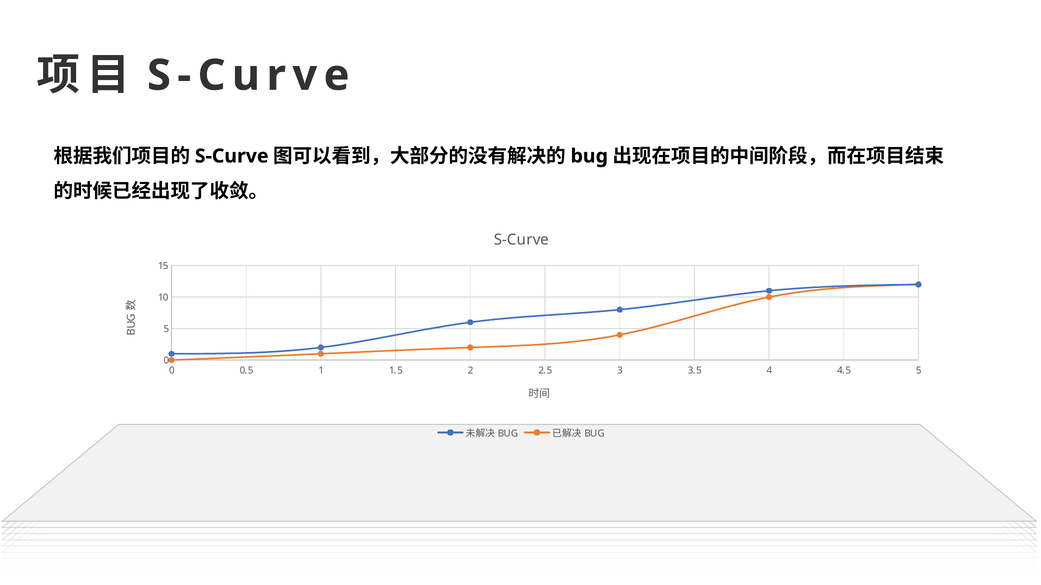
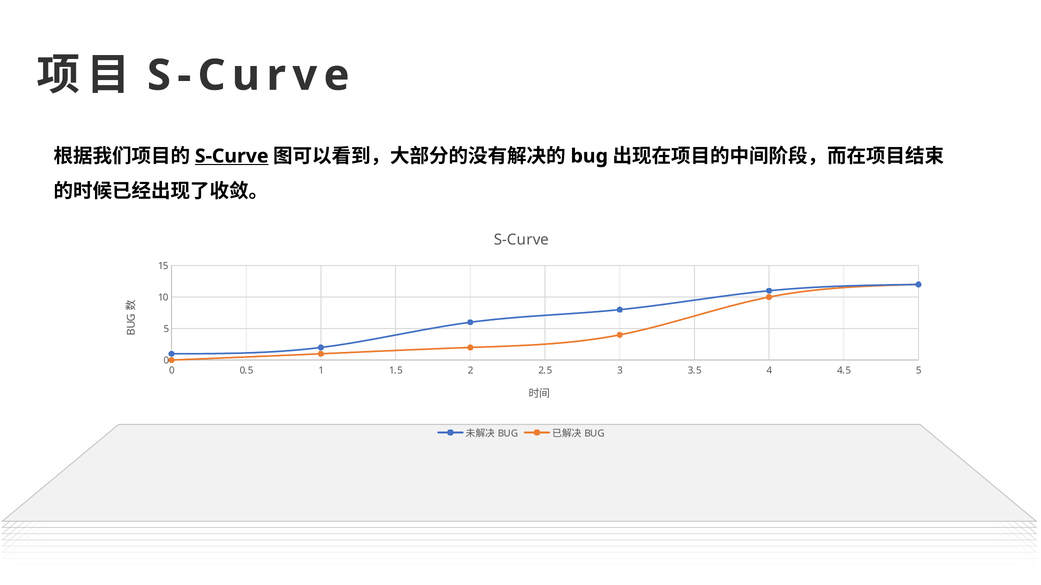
S-Curve underline: none -> present (232, 156)
